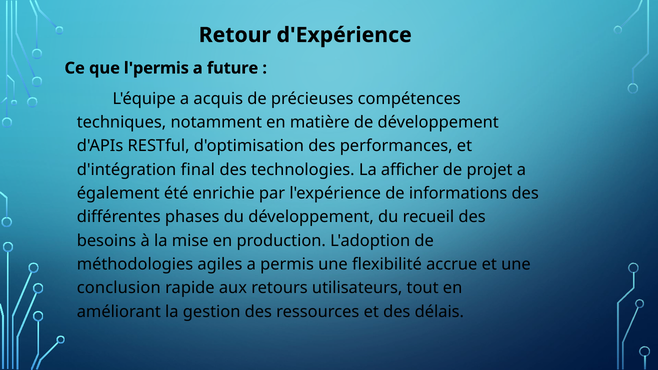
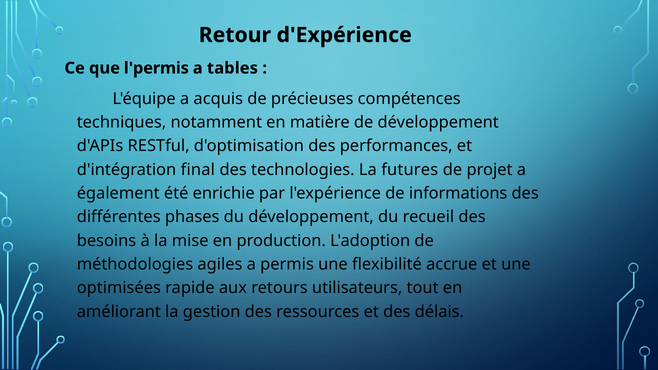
future: future -> tables (232, 68)
afficher: afficher -> futures (410, 170)
conclusion: conclusion -> optimisées (119, 288)
